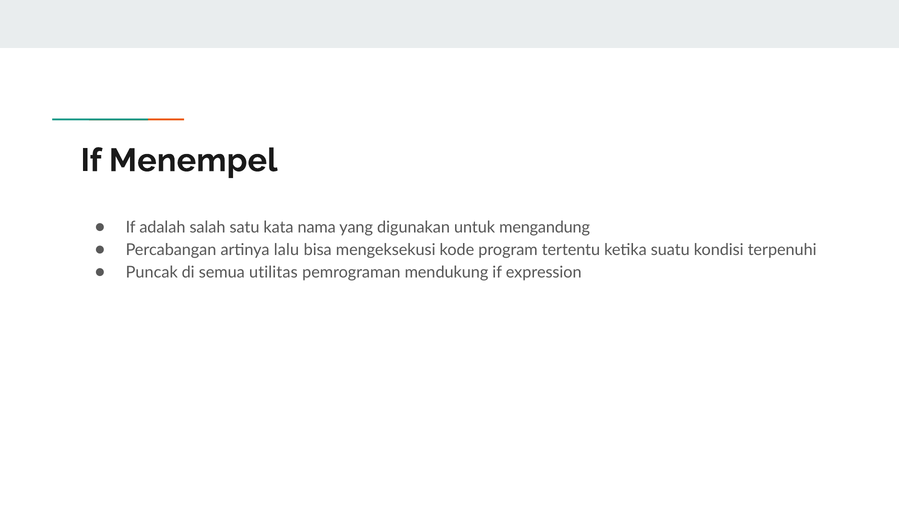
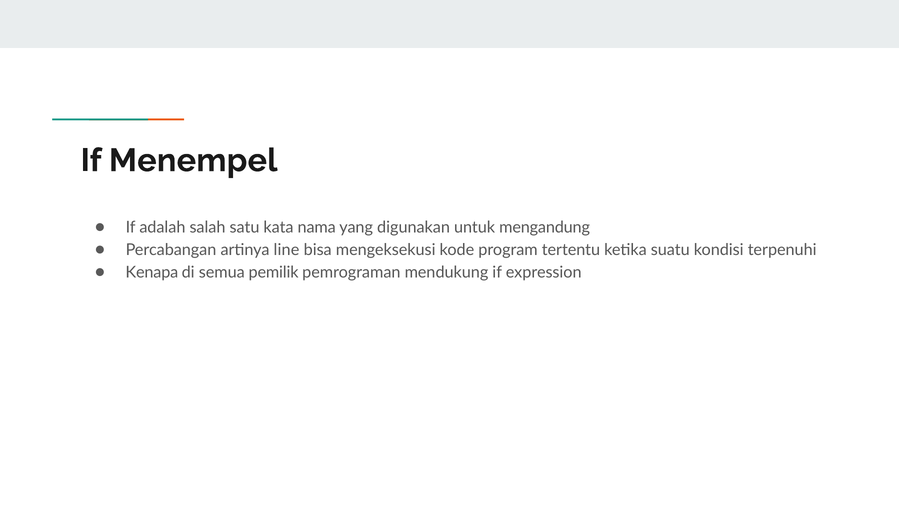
lalu: lalu -> line (286, 250)
Puncak: Puncak -> Kenapa (152, 272)
utilitas: utilitas -> pemilik (274, 272)
